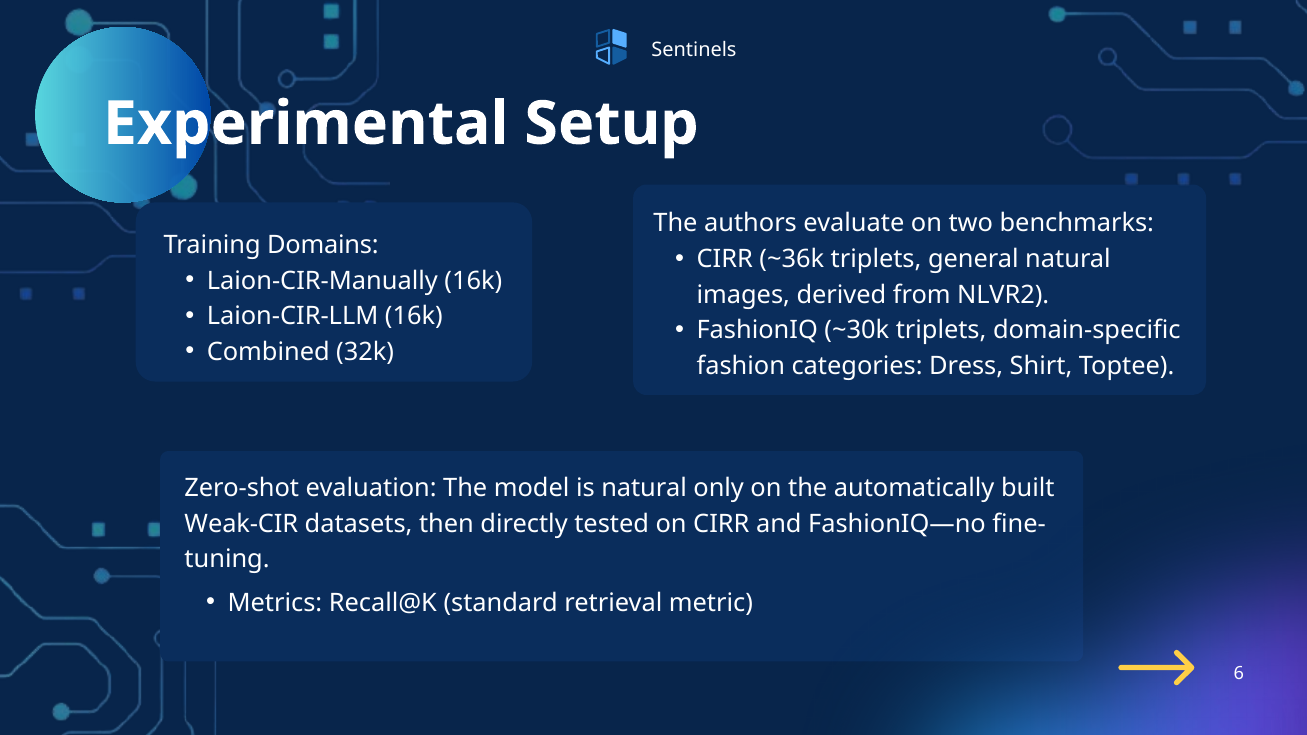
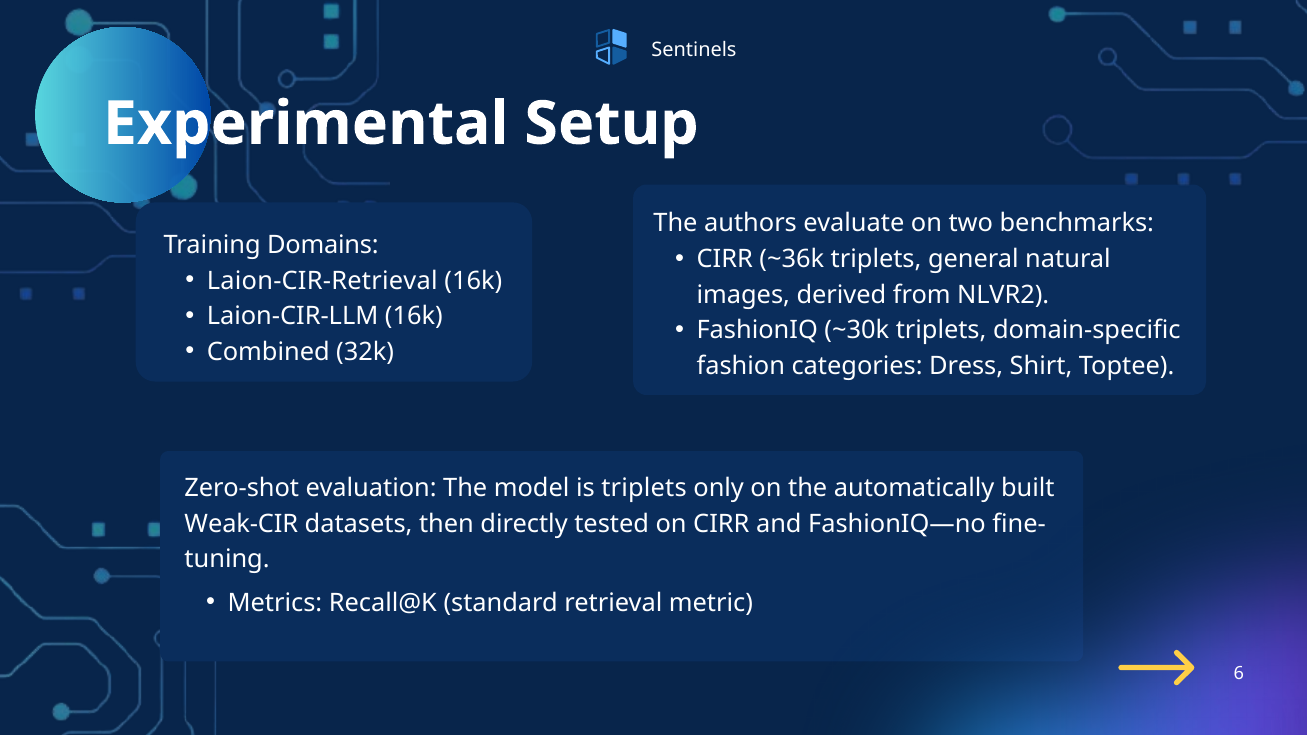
Laion-CIR-Manually: Laion-CIR-Manually -> Laion-CIR-Retrieval (322, 281)
is natural: natural -> triplets (644, 488)
